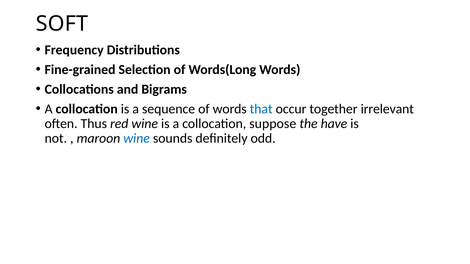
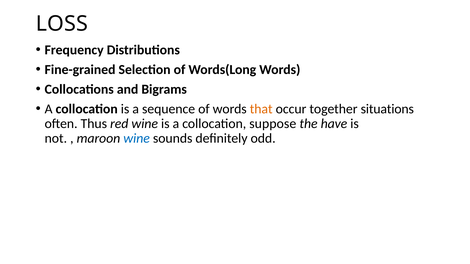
SOFT: SOFT -> LOSS (62, 24)
that colour: blue -> orange (261, 109)
irrelevant: irrelevant -> situations (387, 109)
